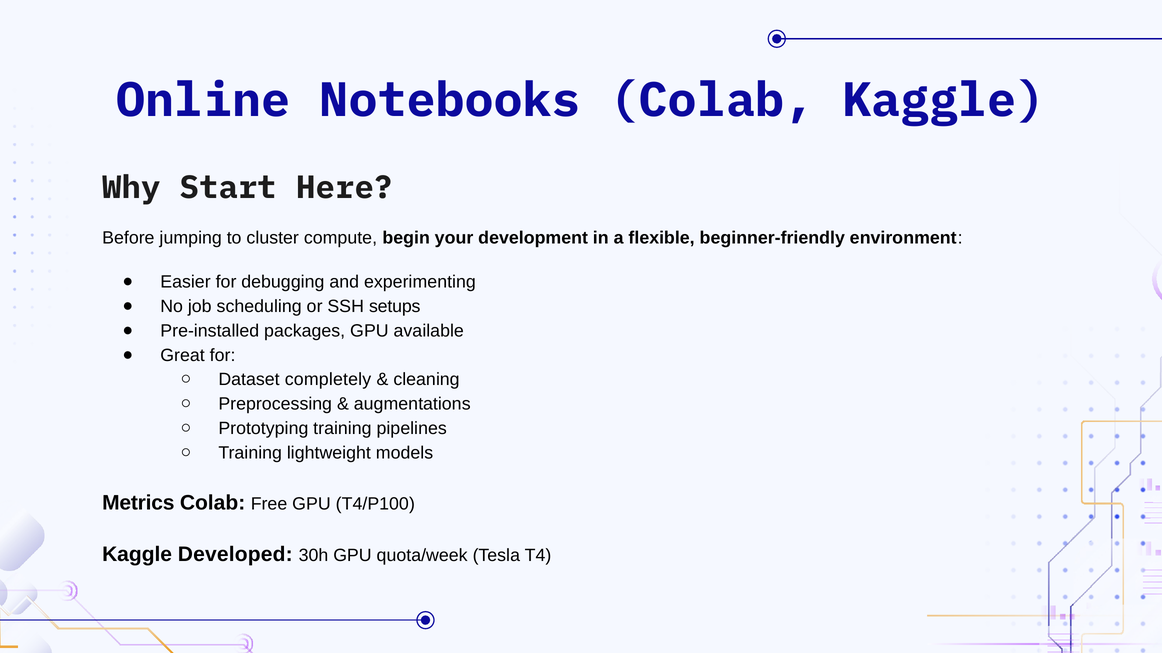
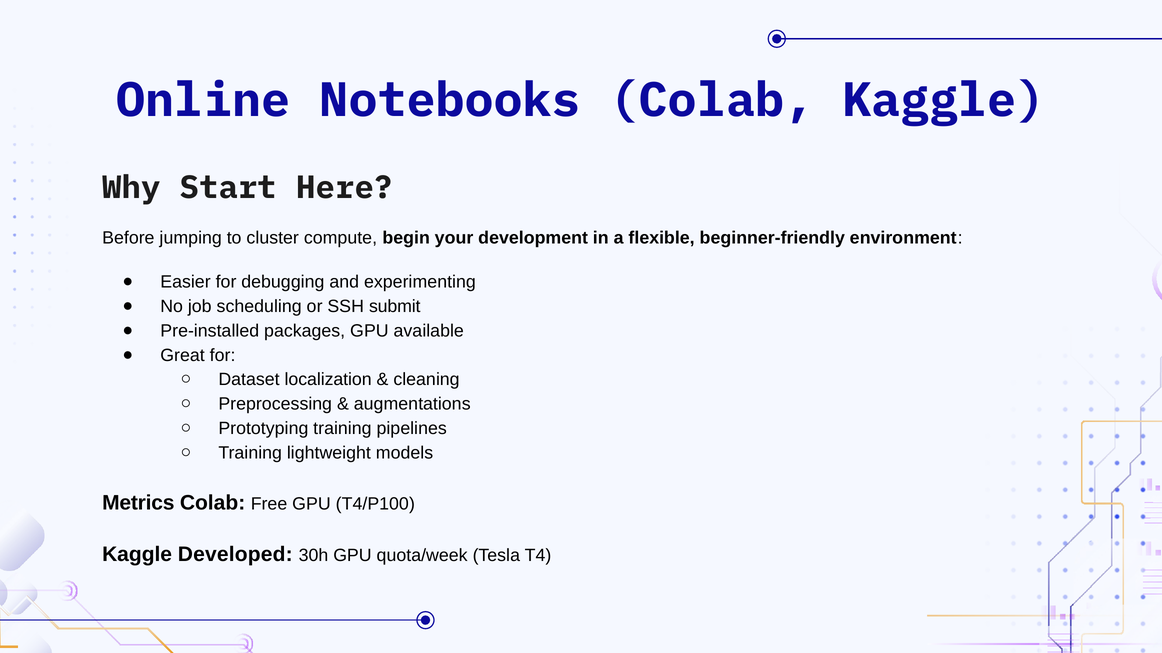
setups: setups -> submit (395, 307)
completely: completely -> localization (328, 380)
